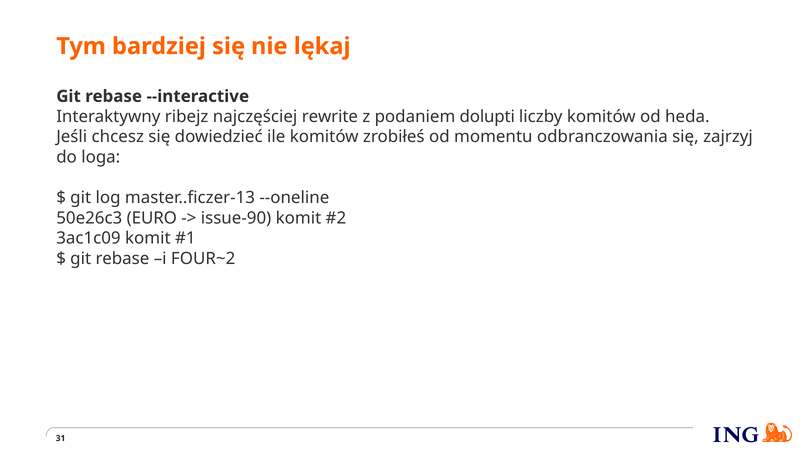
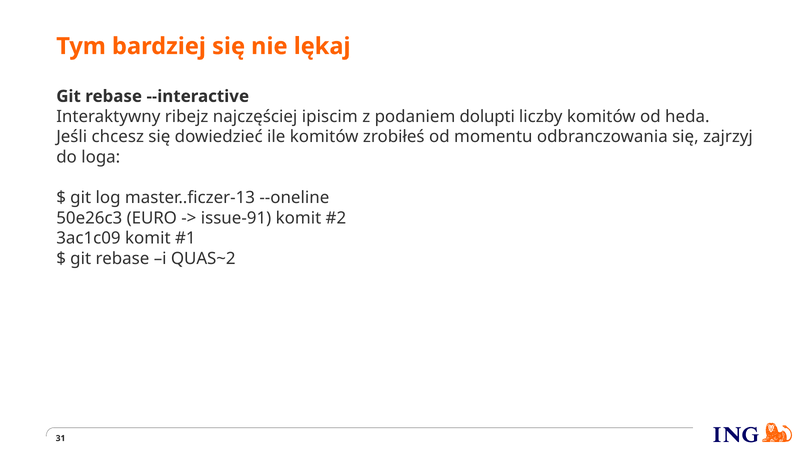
rewrite: rewrite -> ipiscim (330, 117)
issue-90: issue-90 -> issue-91 (236, 218)
FOUR~2: FOUR~2 -> QUAS~2 (203, 259)
